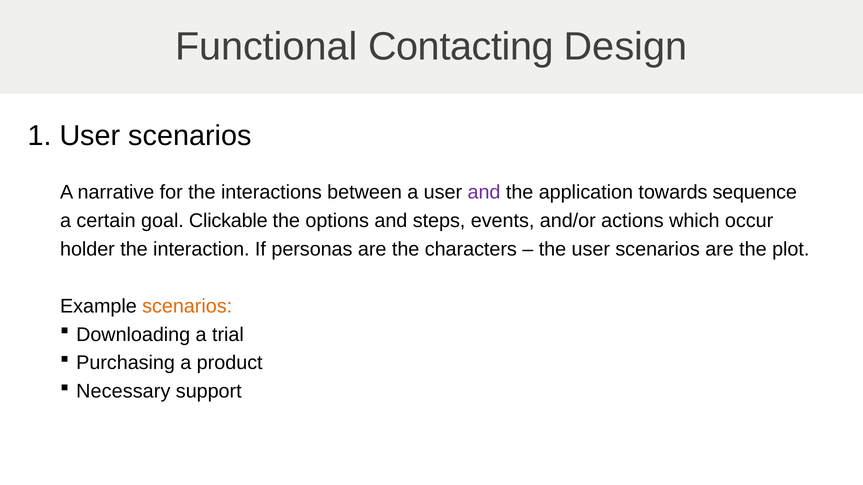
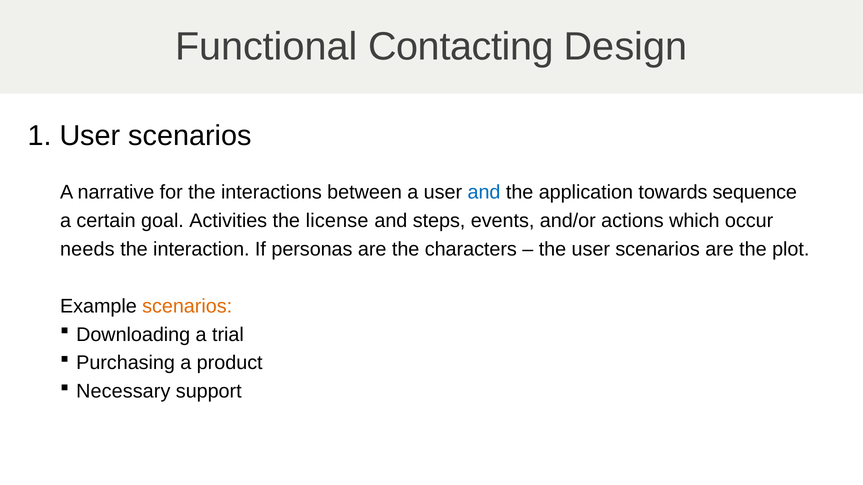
and colour: purple -> blue (484, 193)
Clickable: Clickable -> Activities (228, 221)
options: options -> license (337, 221)
holder: holder -> needs (87, 249)
